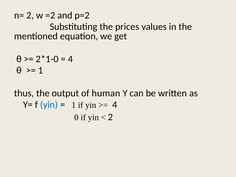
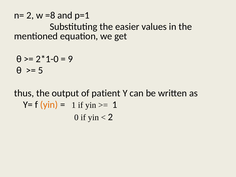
=2: =2 -> =8 (50, 15)
p=2: p=2 -> p=1 (82, 15)
prices: prices -> easier (127, 27)
4: 4 -> 9 (70, 59)
1: 1 -> 5 (40, 70)
human: human -> patient (106, 93)
yin colour: blue -> orange (49, 105)
4: 4 -> 1 (115, 105)
